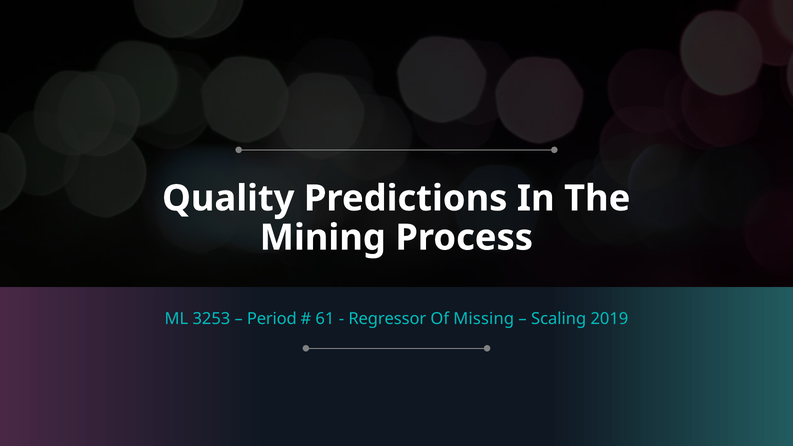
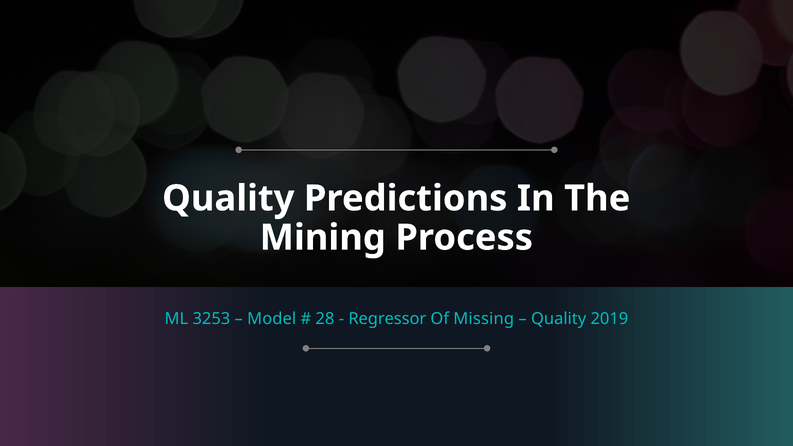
Period: Period -> Model (272, 319)
61: 61 -> 28 (325, 319)
Scaling: Scaling -> Quality (559, 319)
